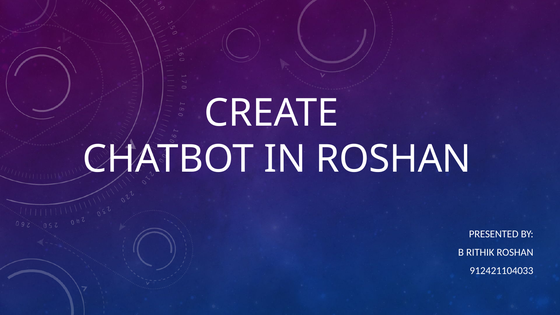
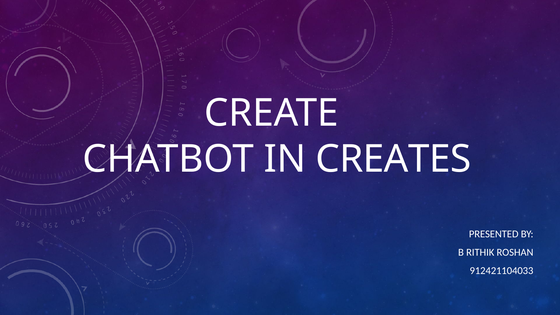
IN ROSHAN: ROSHAN -> CREATES (393, 159)
